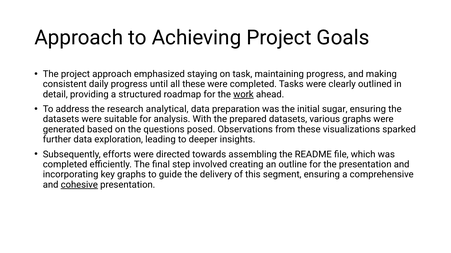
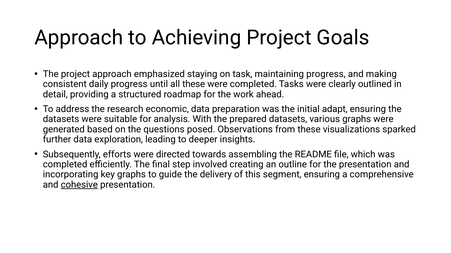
work underline: present -> none (243, 95)
analytical: analytical -> economic (167, 109)
sugar: sugar -> adapt (335, 109)
